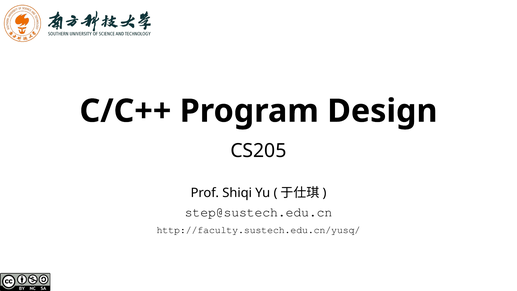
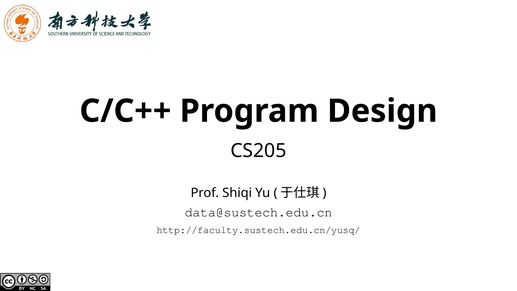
step@sustech.edu.cn: step@sustech.edu.cn -> data@sustech.edu.cn (259, 212)
